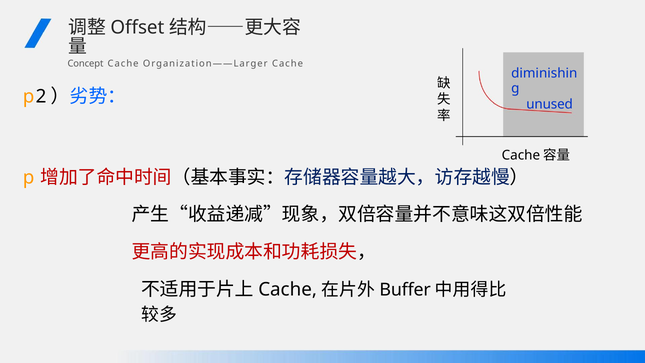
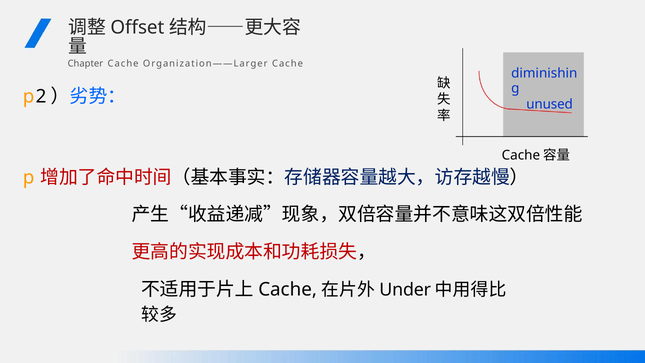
Concept: Concept -> Chapter (85, 63)
Buffer: Buffer -> Under (405, 290)
